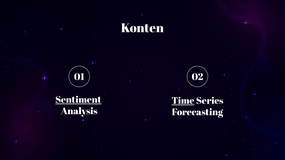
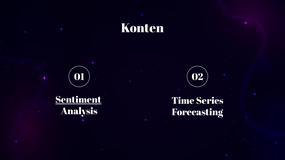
Time underline: present -> none (183, 101)
